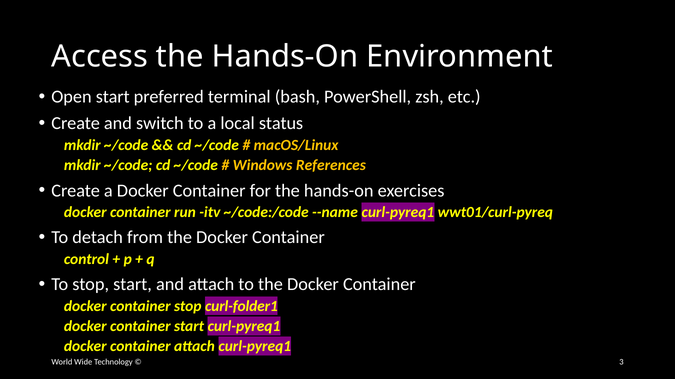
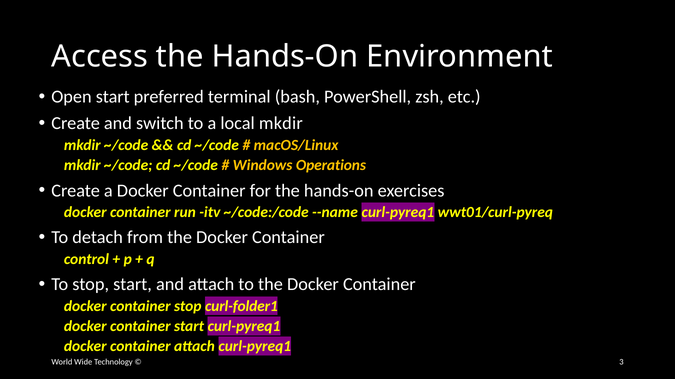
local status: status -> mkdir (281, 124)
References: References -> Operations (331, 166)
